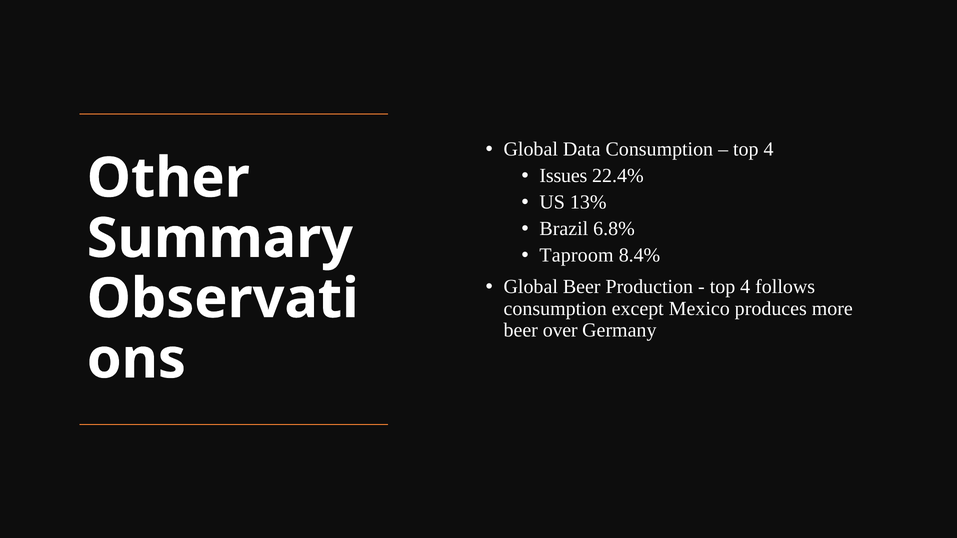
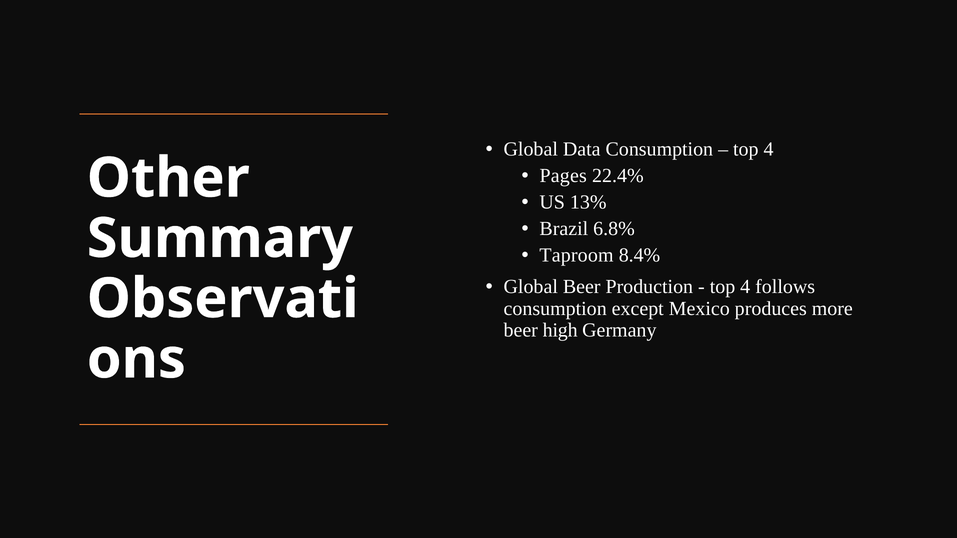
Issues: Issues -> Pages (563, 176)
over: over -> high (560, 330)
